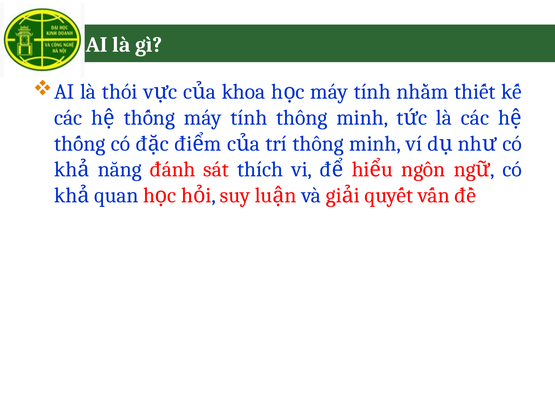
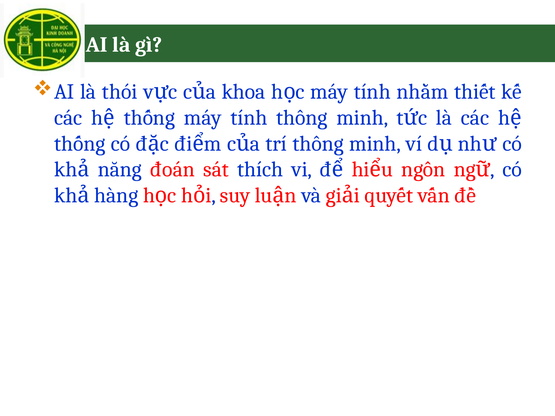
đánh: đánh -> đoán (173, 170)
quan: quan -> hàng (116, 195)
